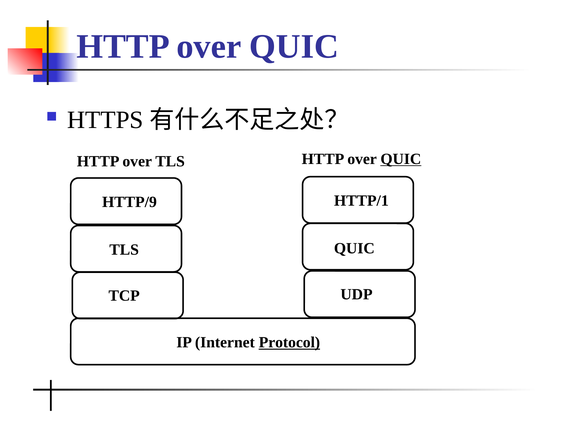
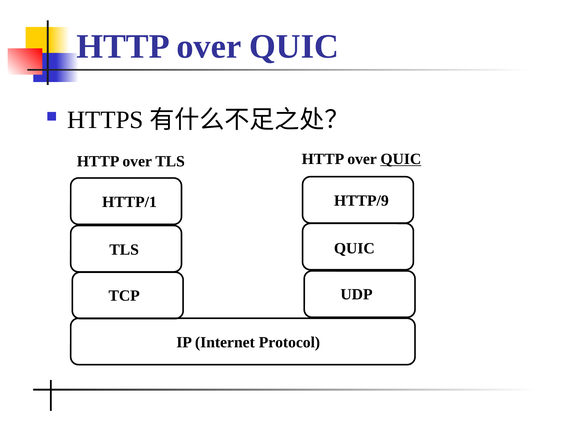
HTTP/1: HTTP/1 -> HTTP/9 (361, 201)
HTTP/9: HTTP/9 -> HTTP/1 (130, 202)
Protocol underline: present -> none (289, 343)
